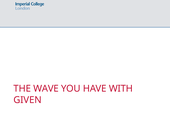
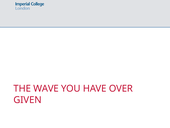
WITH: WITH -> OVER (121, 88)
